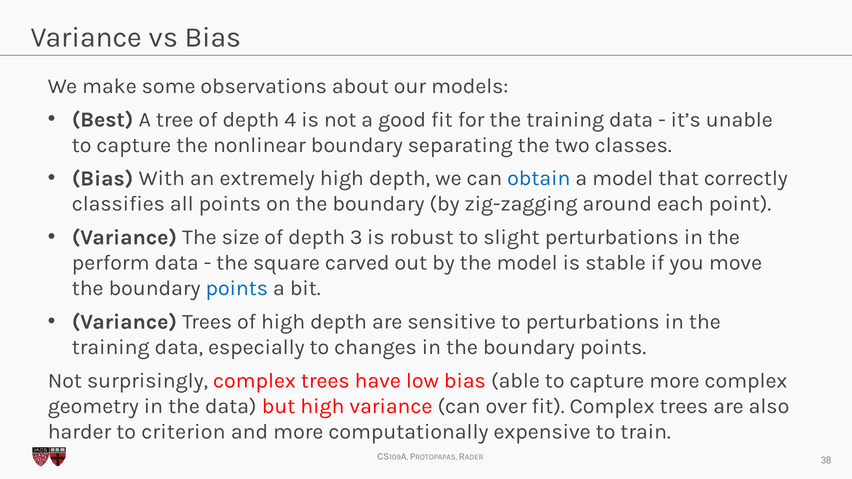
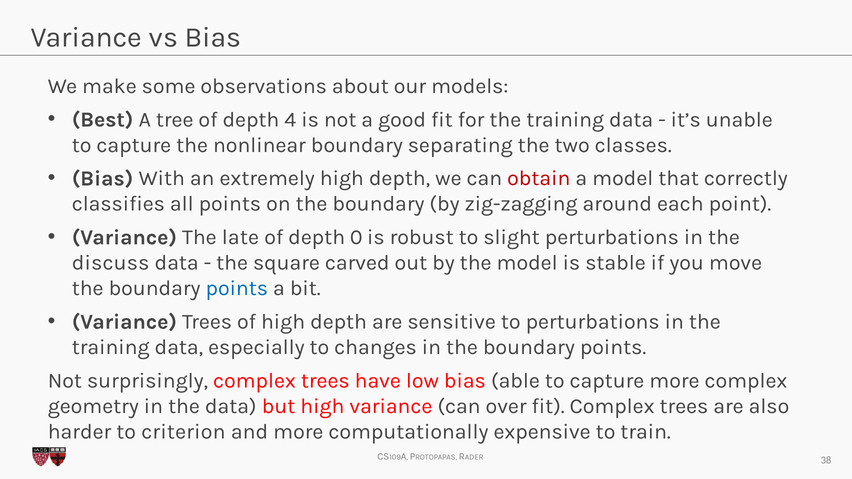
obtain colour: blue -> red (539, 178)
size: size -> late (240, 237)
3: 3 -> 0 (356, 237)
perform: perform -> discuss (111, 263)
